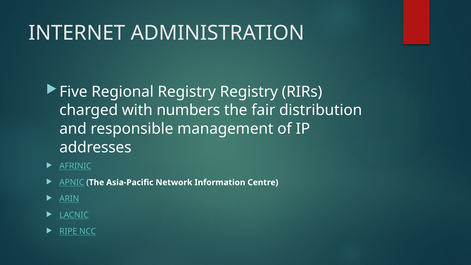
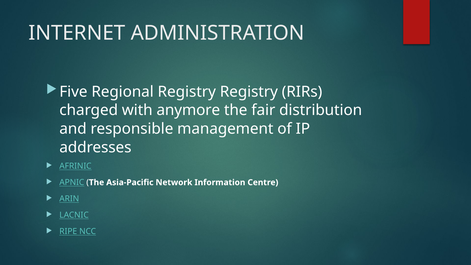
numbers: numbers -> anymore (188, 110)
